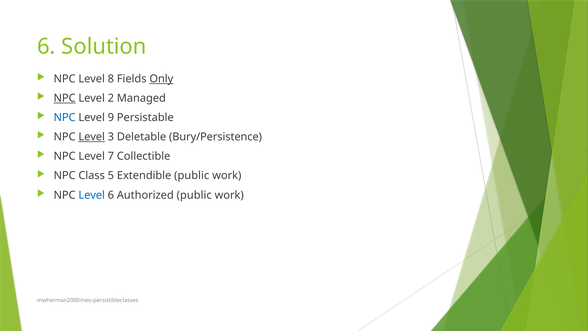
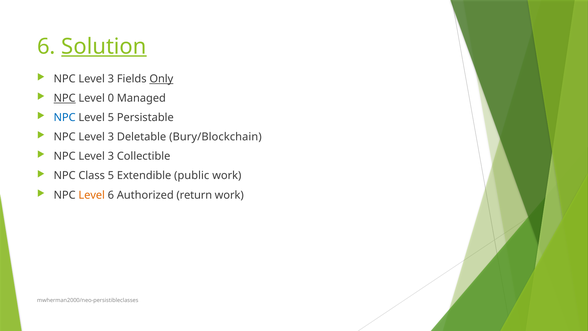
Solution underline: none -> present (104, 46)
8: 8 -> 3 (111, 79)
2: 2 -> 0 (111, 98)
Level 9: 9 -> 5 (111, 117)
Level underline: present -> none (92, 137)
Bury/Persistence: Bury/Persistence -> Bury/Blockchain (215, 137)
7: 7 -> 3 (111, 156)
Level colour: blue -> orange (92, 195)
Authorized public: public -> return (194, 195)
